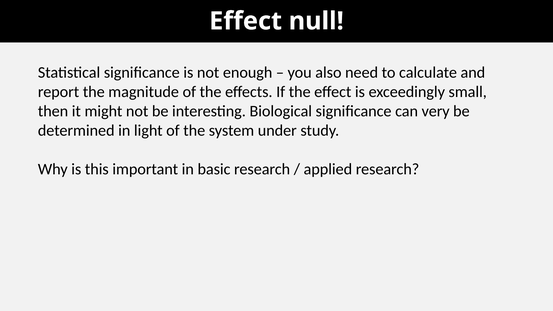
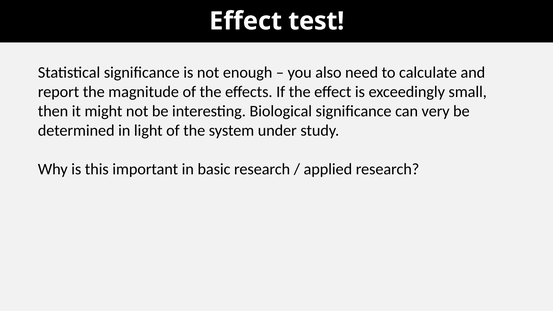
null: null -> test (316, 21)
